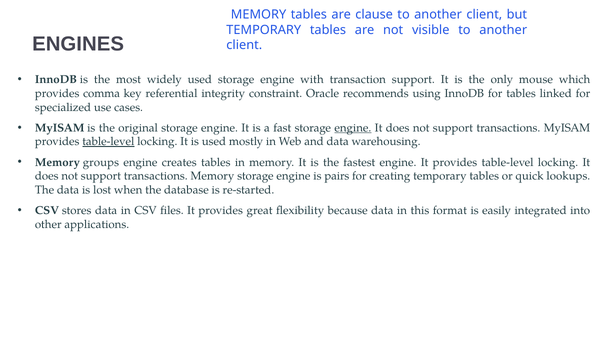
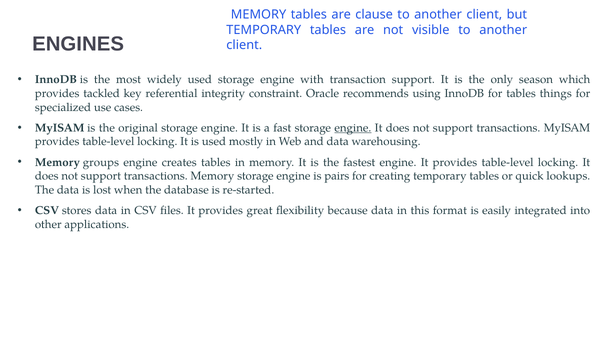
mouse: mouse -> season (536, 80)
comma: comma -> tackled (102, 94)
linked: linked -> things (556, 94)
table-level underline: present -> none (108, 142)
